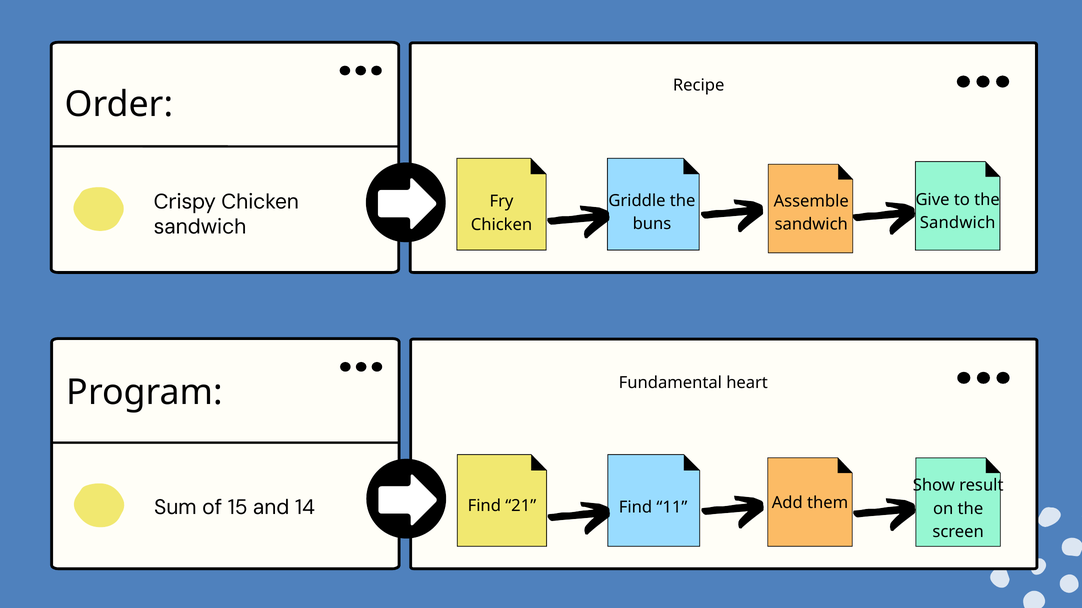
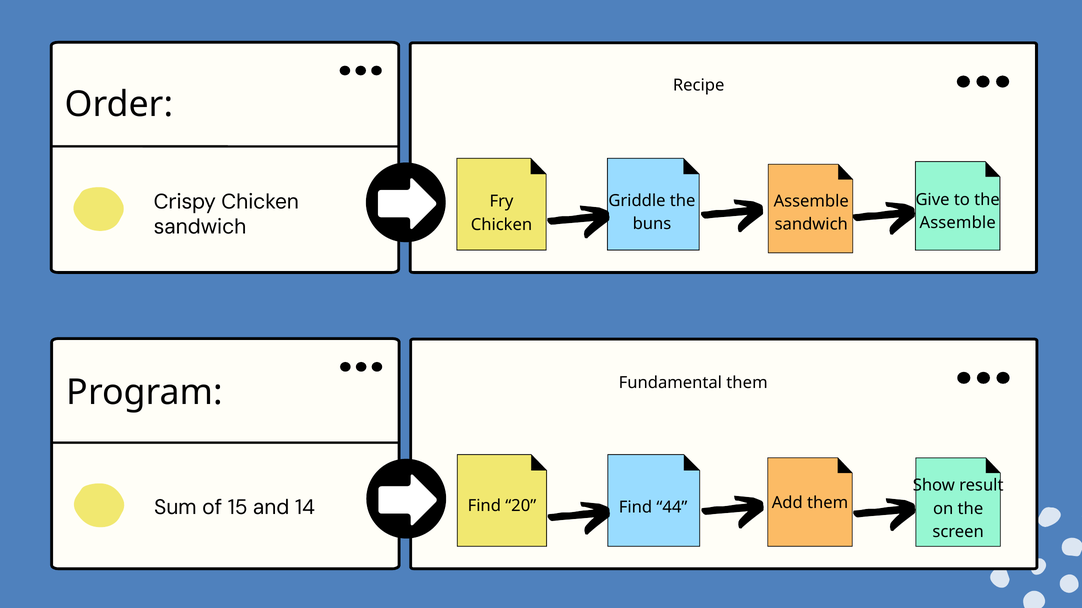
Sandwich: Sandwich -> Assemble (958, 223)
Fundamental heart: heart -> them (747, 383)
21: 21 -> 20 (521, 506)
11: 11 -> 44 (672, 508)
